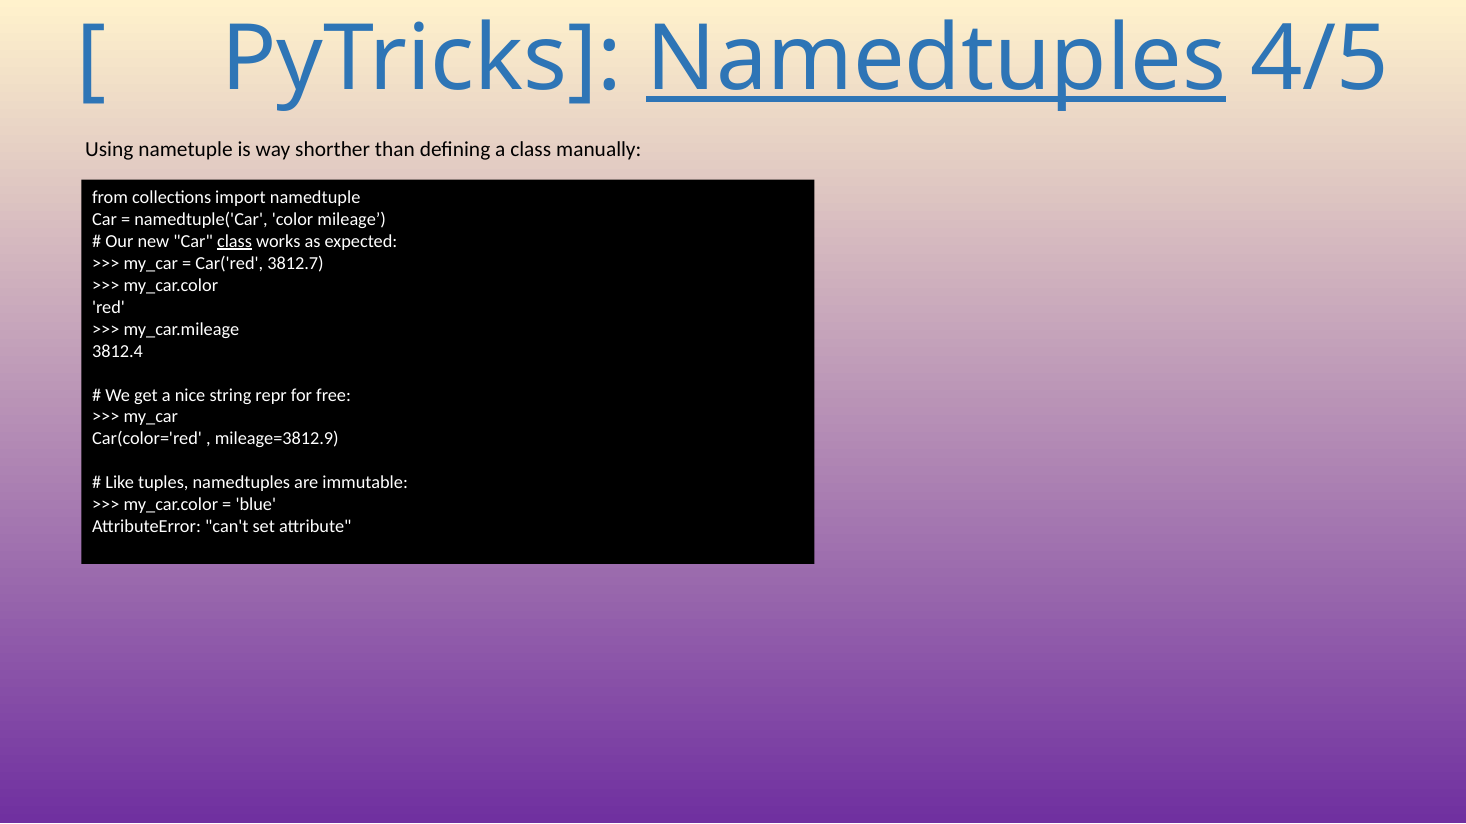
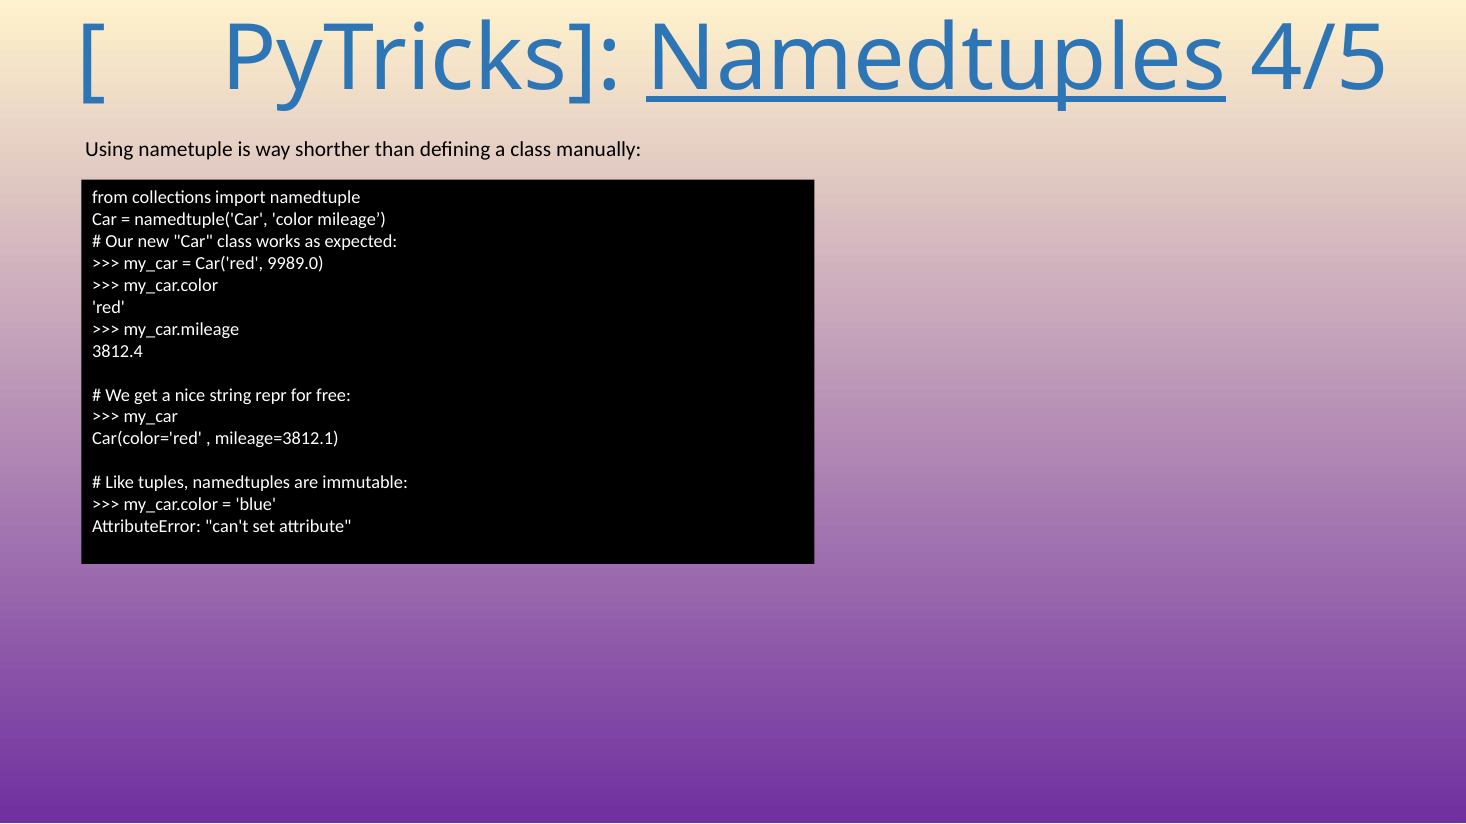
class underline: present -> none (235, 241)
3812.7: 3812.7 -> 9989.0 (296, 263)
mileage=3812.9: mileage=3812.9 -> mileage=3812.1 (277, 439)
